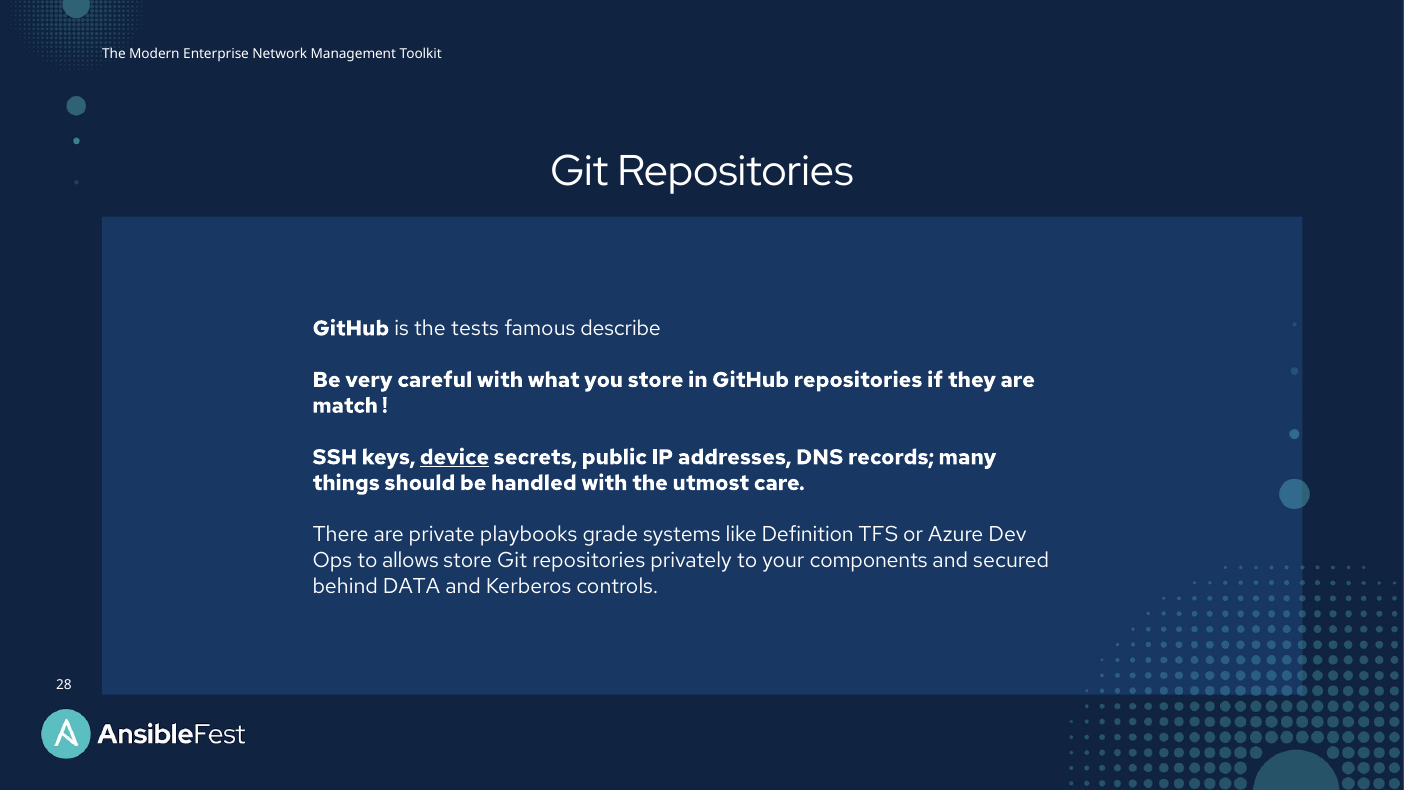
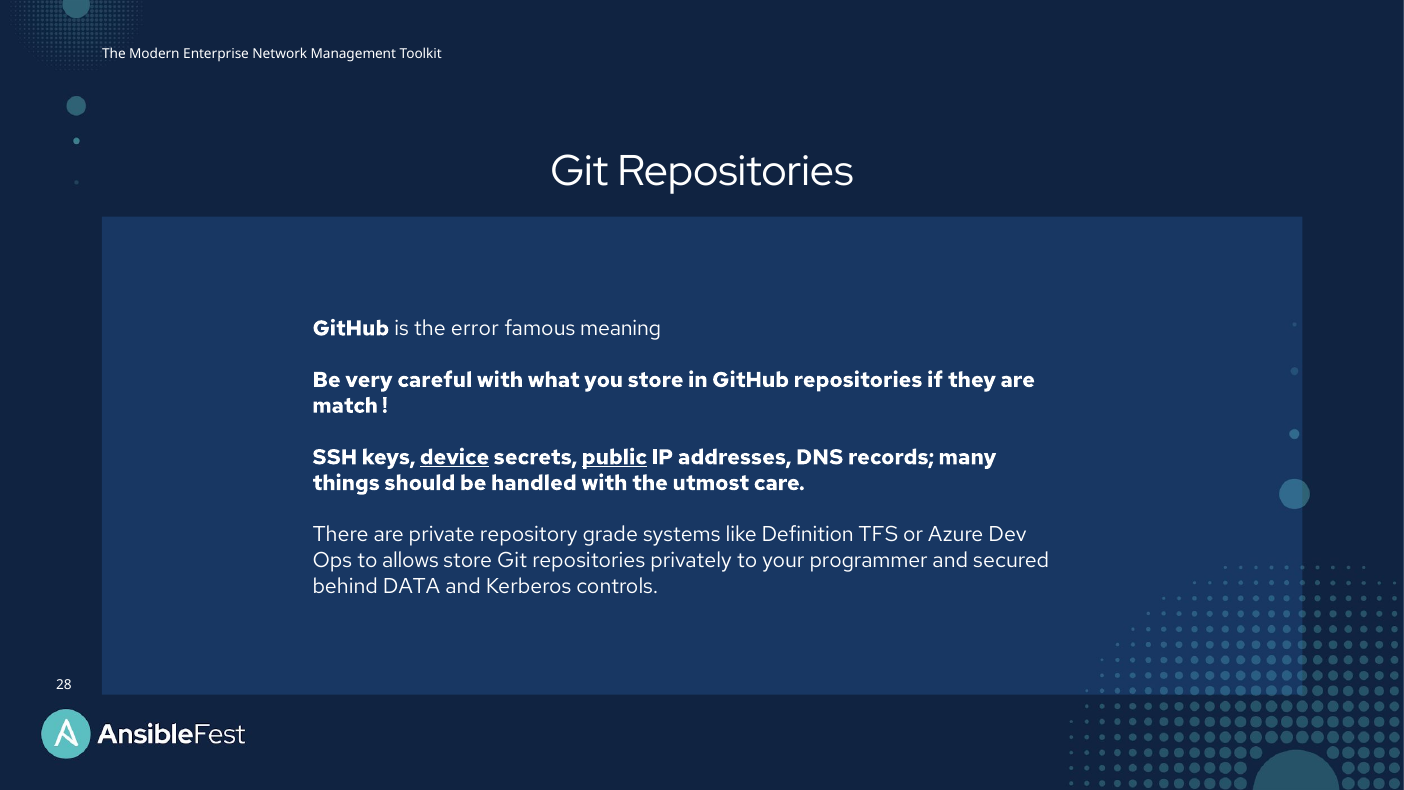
tests: tests -> error (475, 328)
describe: describe -> meaning (621, 328)
public underline: none -> present (614, 457)
playbooks: playbooks -> repository (529, 534)
components: components -> programmer (869, 560)
